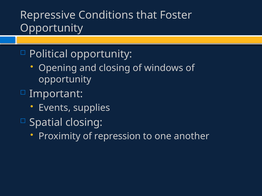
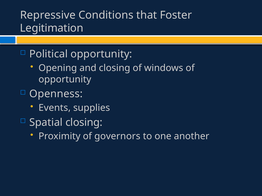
Opportunity: Opportunity -> Legitimation (52, 28)
Important: Important -> Openness (56, 94)
repression: repression -> governors (117, 137)
